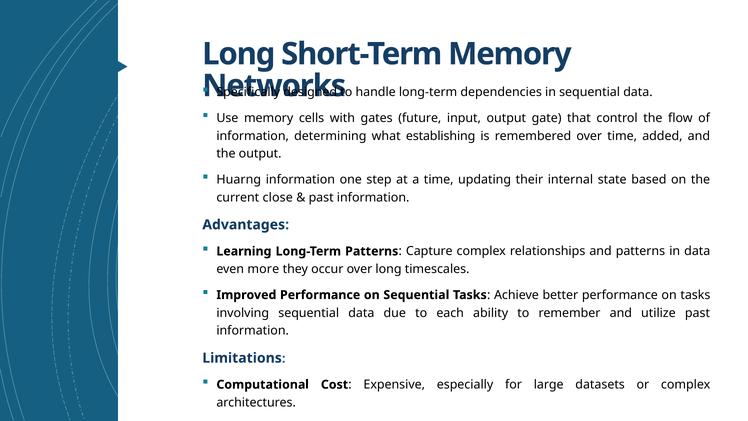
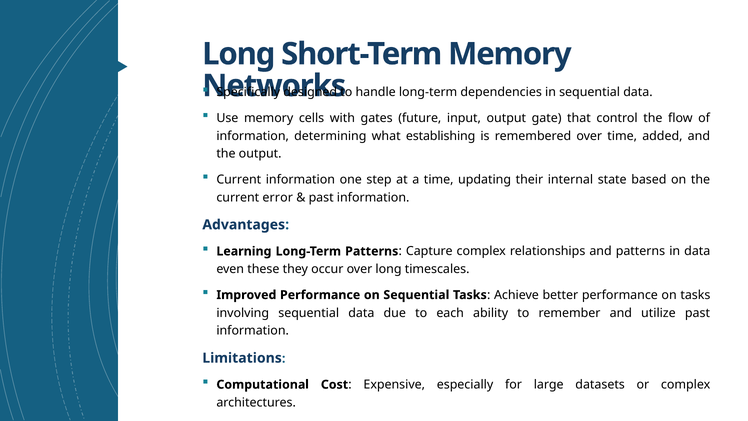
Huarng: Huarng -> Current (239, 179)
close: close -> error (278, 197)
more: more -> these (263, 269)
